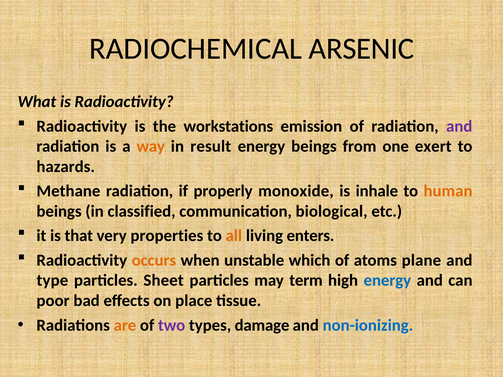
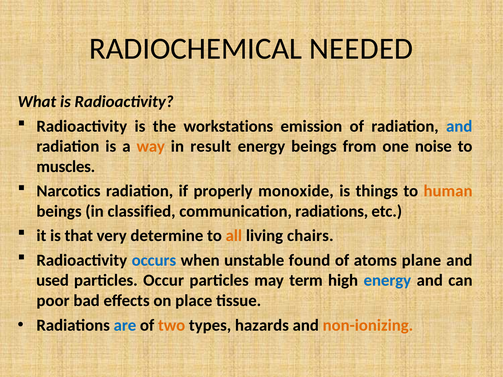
ARSENIC: ARSENIC -> NEEDED (361, 49)
and colour: purple -> blue (459, 126)
exert: exert -> noise (433, 146)
hazards: hazards -> muscles (66, 167)
Methane: Methane -> Narcotics (69, 191)
inhale: inhale -> things (377, 191)
communication biological: biological -> radiations (332, 211)
properties: properties -> determine (167, 236)
enters: enters -> chairs (310, 236)
occurs colour: orange -> blue (154, 261)
which: which -> found (310, 261)
type: type -> used (53, 281)
Sheet: Sheet -> Occur (164, 281)
are colour: orange -> blue (125, 325)
two colour: purple -> orange (172, 325)
damage: damage -> hazards (262, 325)
non-ionizing colour: blue -> orange (368, 325)
